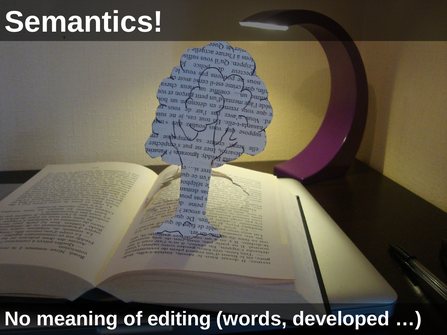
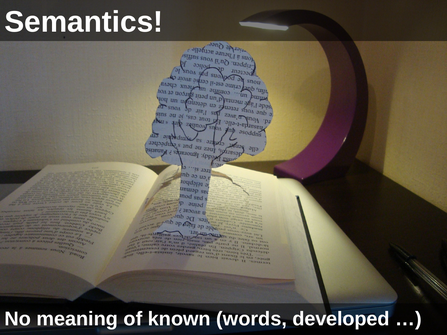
editing: editing -> known (179, 319)
